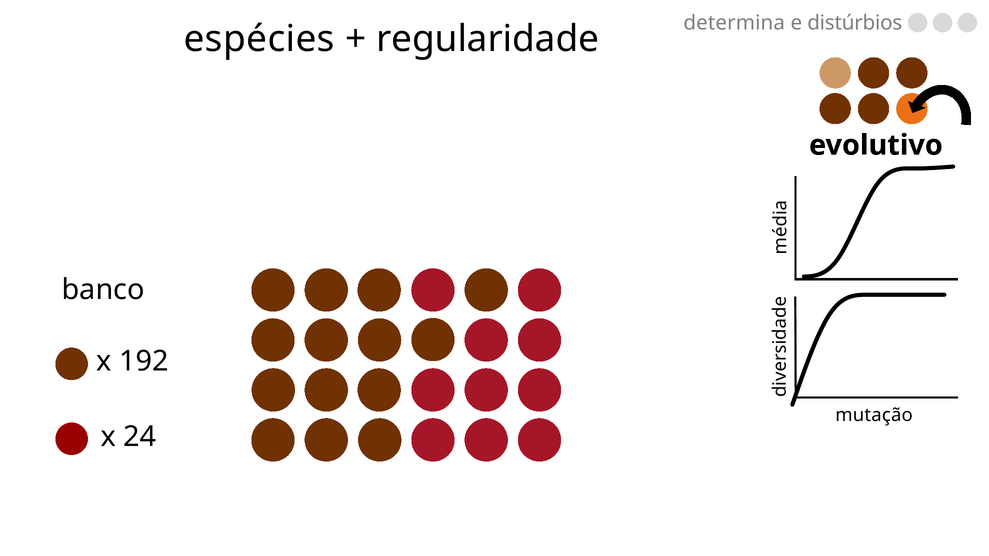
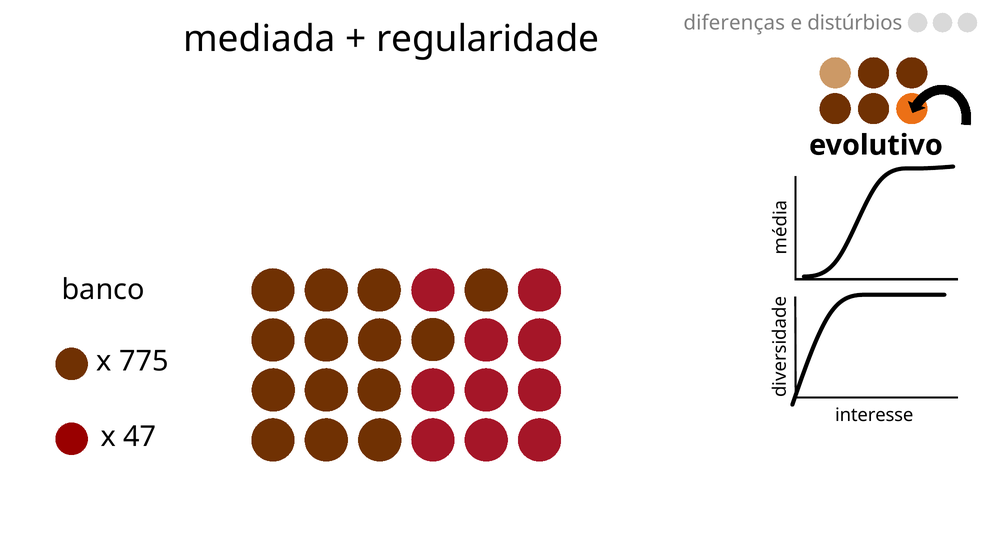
determina: determina -> diferenças (734, 23)
espécies: espécies -> mediada (259, 39)
192: 192 -> 775 (144, 361)
mutação: mutação -> interesse (874, 415)
24: 24 -> 47 (140, 437)
